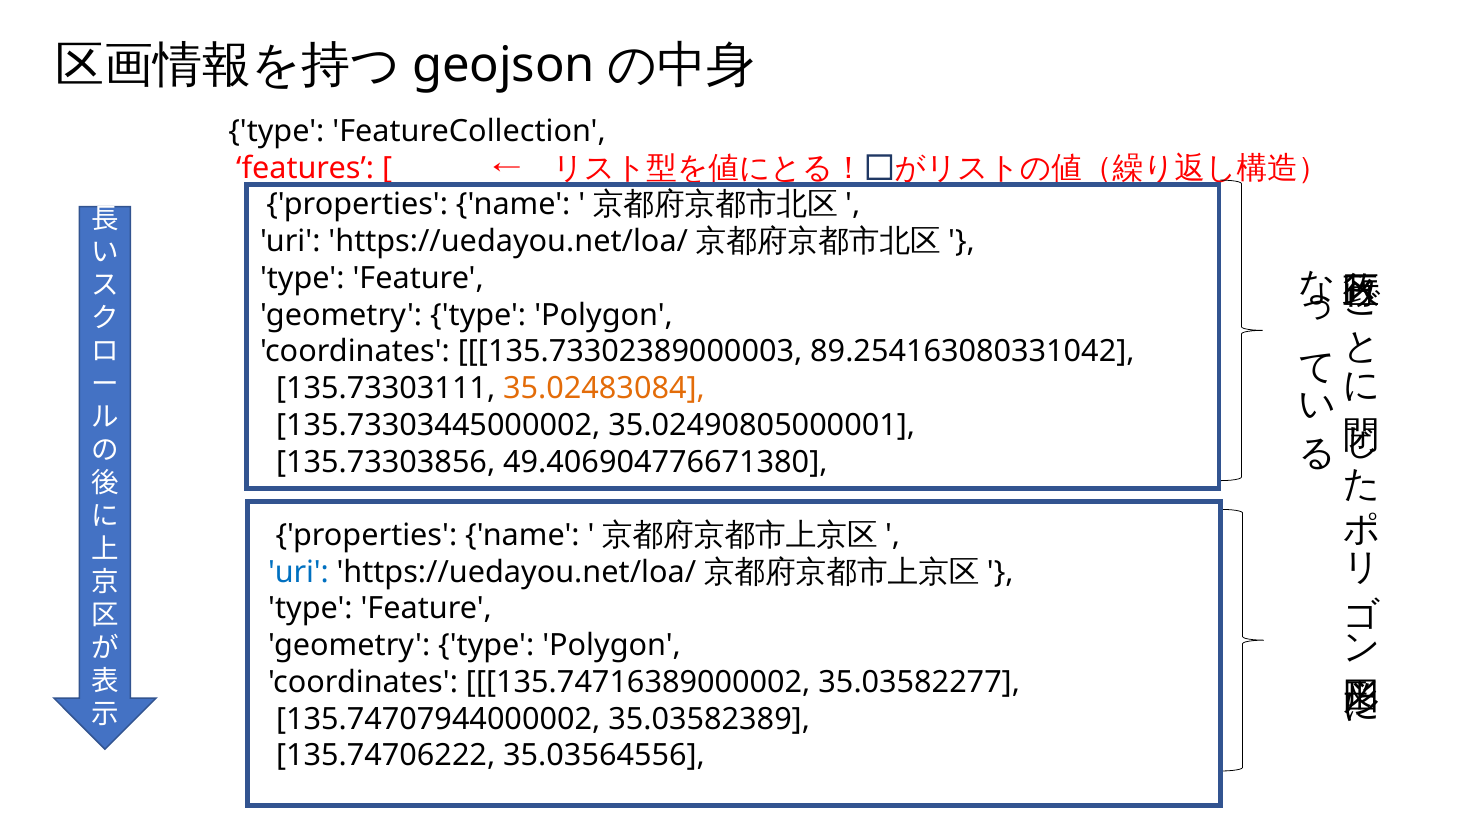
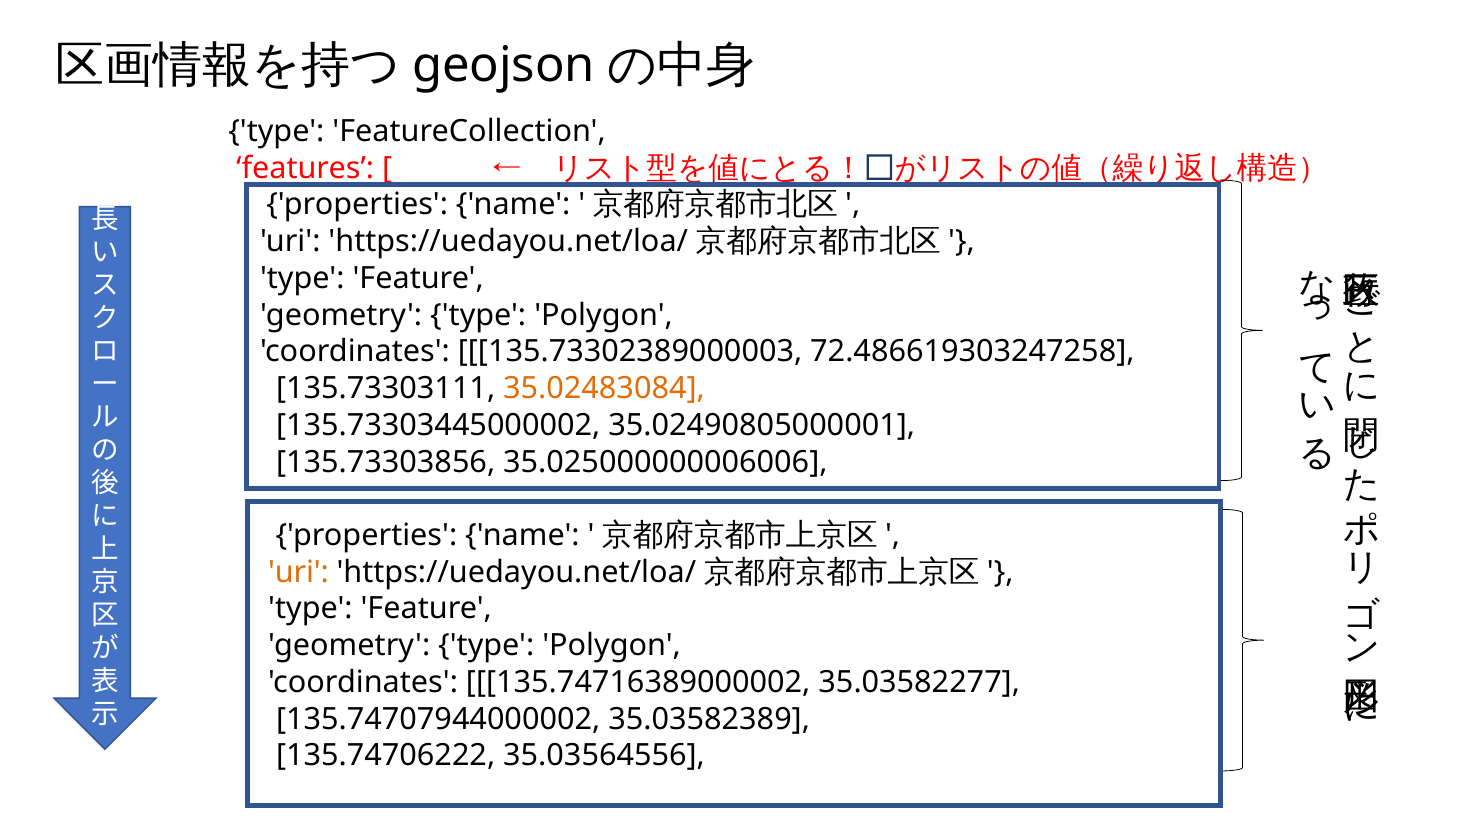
89.254163080331042: 89.254163080331042 -> 72.486619303247258 (972, 352)
49.406904776671380: 49.406904776671380 -> 35.025000000006006 (665, 462)
uri colour: blue -> orange (298, 572)
